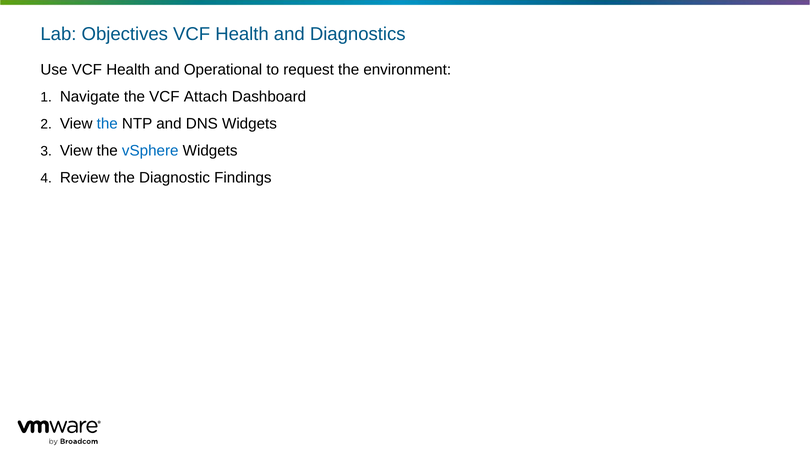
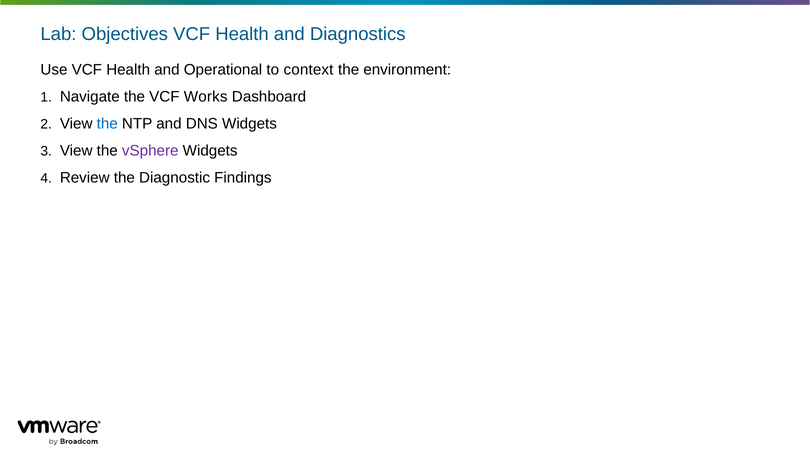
request: request -> context (309, 70)
Attach: Attach -> Works (206, 97)
vSphere colour: blue -> purple (150, 151)
